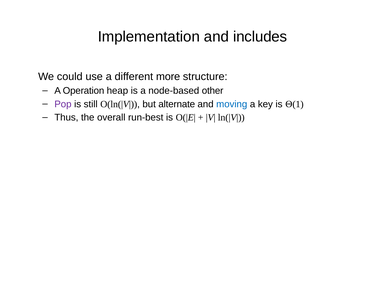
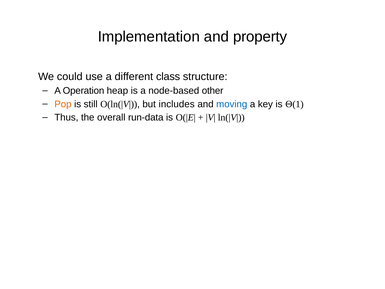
includes: includes -> property (260, 37)
more: more -> class (168, 76)
Pop colour: purple -> orange (63, 104)
alternate: alternate -> includes (177, 104)
run-best: run-best -> run-data (146, 117)
